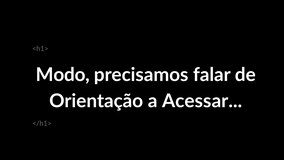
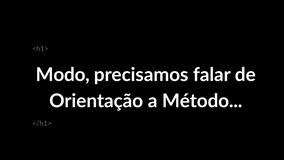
Acessar: Acessar -> Método (202, 101)
